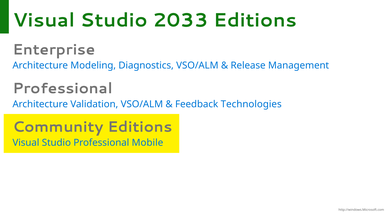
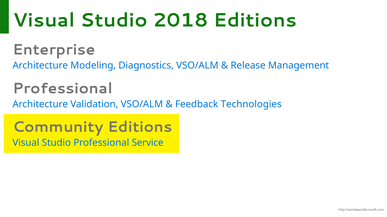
2033: 2033 -> 2018 (180, 20)
Mobile: Mobile -> Service (148, 143)
